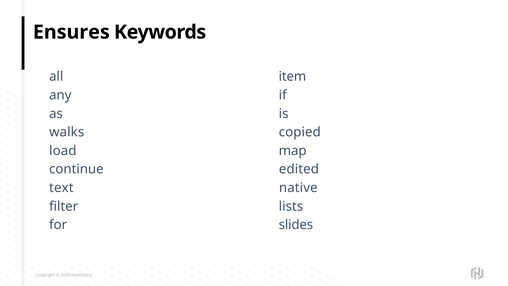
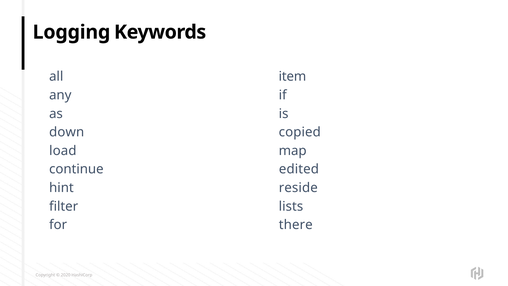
Ensures: Ensures -> Logging (71, 32)
walks: walks -> down (67, 132)
text: text -> hint (61, 188)
native: native -> reside (298, 188)
slides: slides -> there (296, 225)
